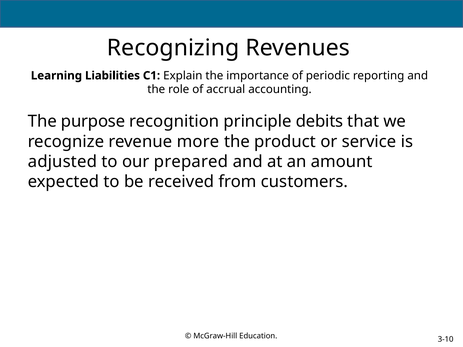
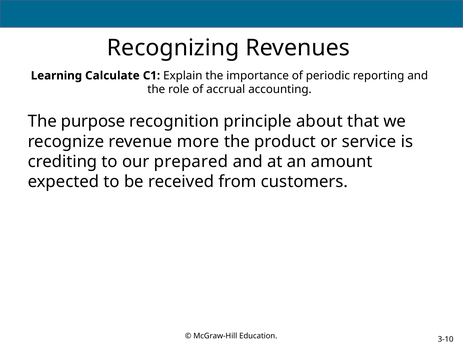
Liabilities: Liabilities -> Calculate (112, 76)
debits: debits -> about (319, 122)
adjusted: adjusted -> crediting (63, 162)
